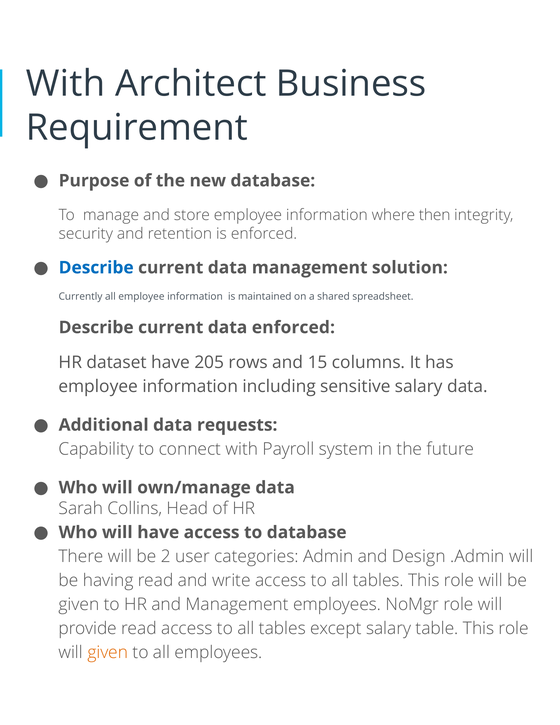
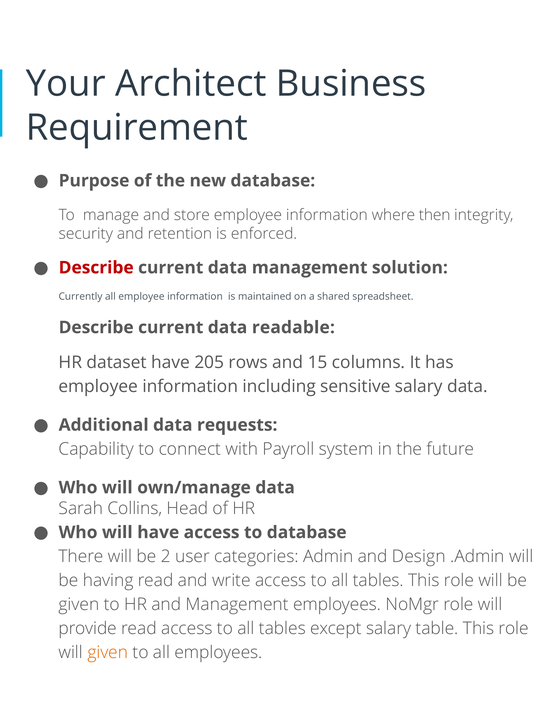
With: With -> Your (66, 84)
Describe colour: blue -> red (96, 268)
data enforced: enforced -> readable (293, 327)
